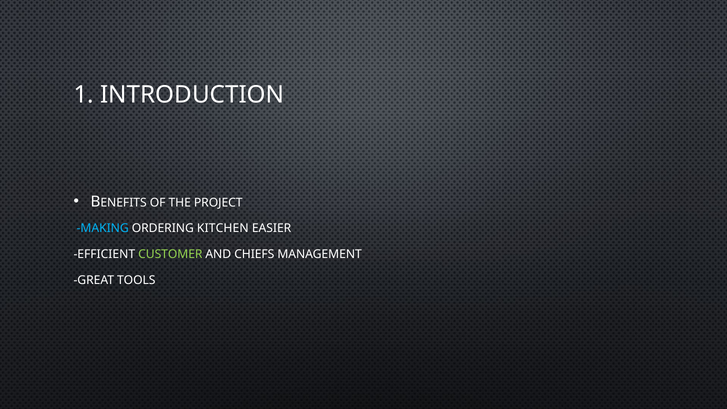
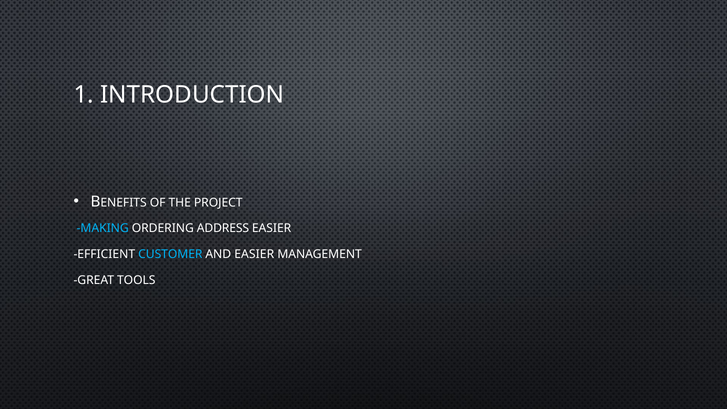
KITCHEN: KITCHEN -> ADDRESS (223, 228)
CUSTOMER colour: light green -> light blue (170, 254)
AND CHIEFS: CHIEFS -> EASIER (254, 254)
